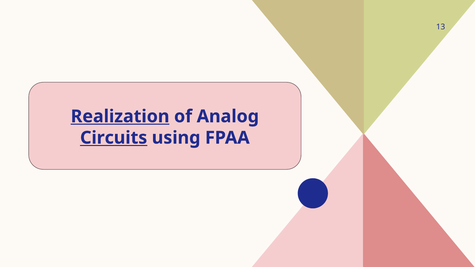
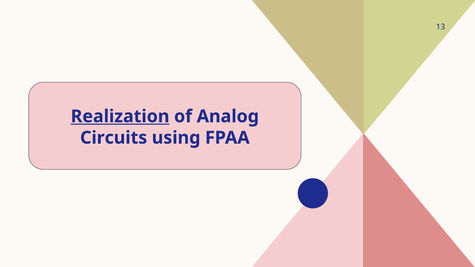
Circuits underline: present -> none (114, 138)
